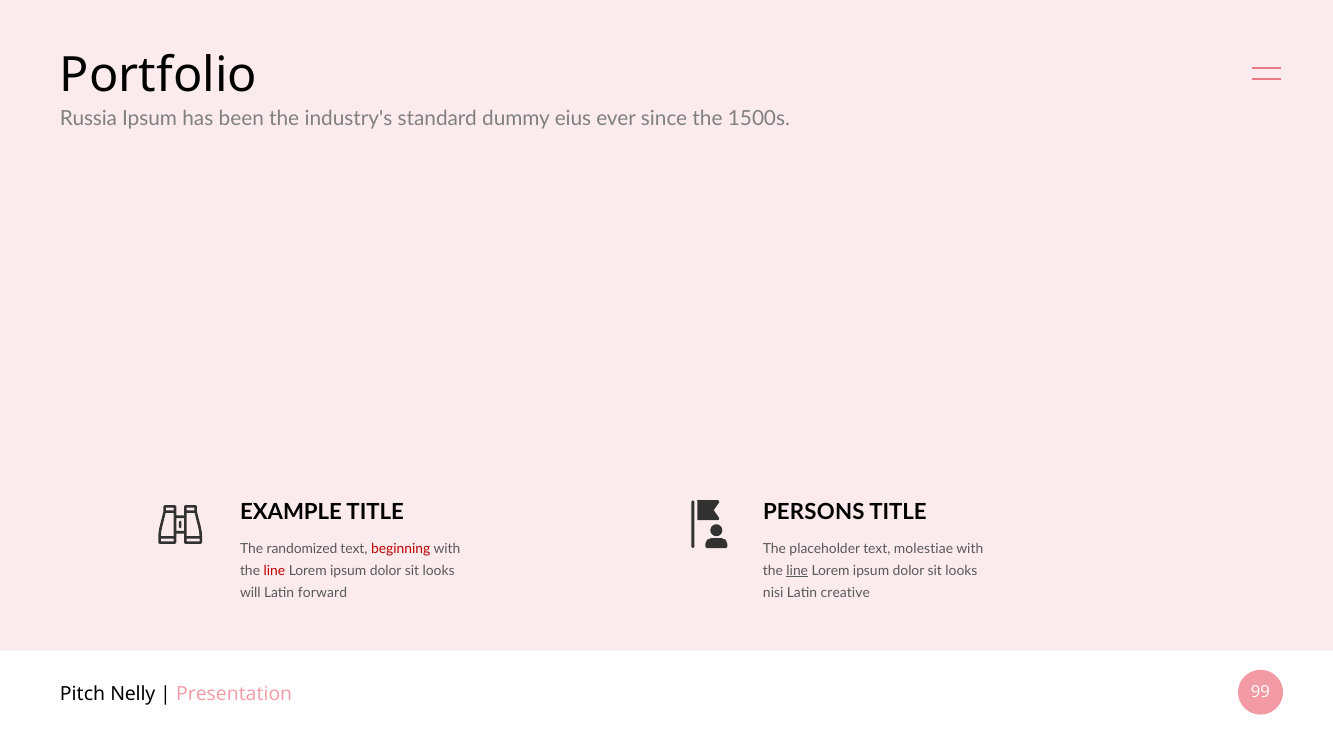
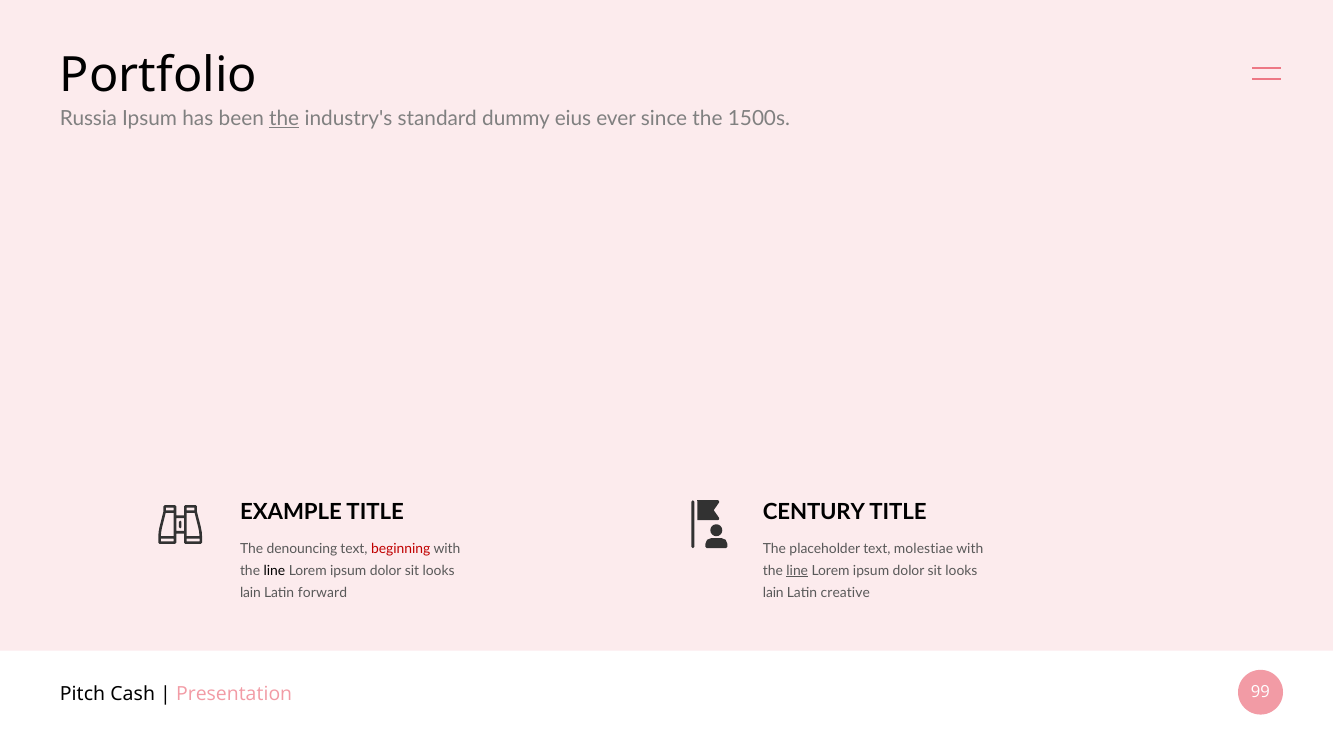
the underline: none -> present (284, 118)
PERSONS: PERSONS -> CENTURY (814, 512)
randomized: randomized -> denouncing (302, 549)
line colour: red -> black (274, 571)
will: will -> lain (250, 593)
nisi: nisi -> lain (773, 593)
Nelly: Nelly -> Cash (133, 693)
